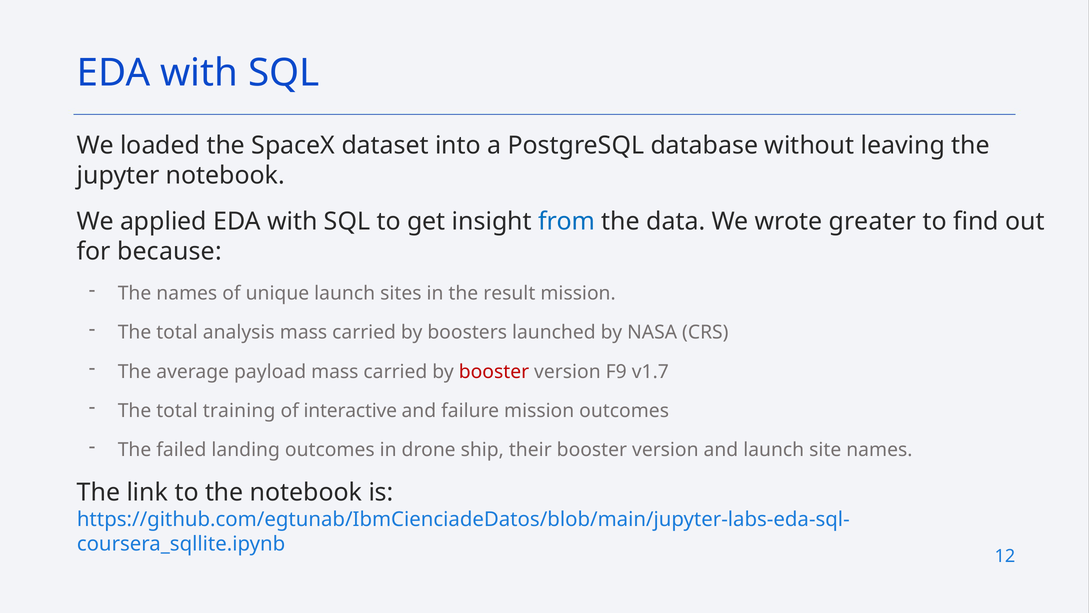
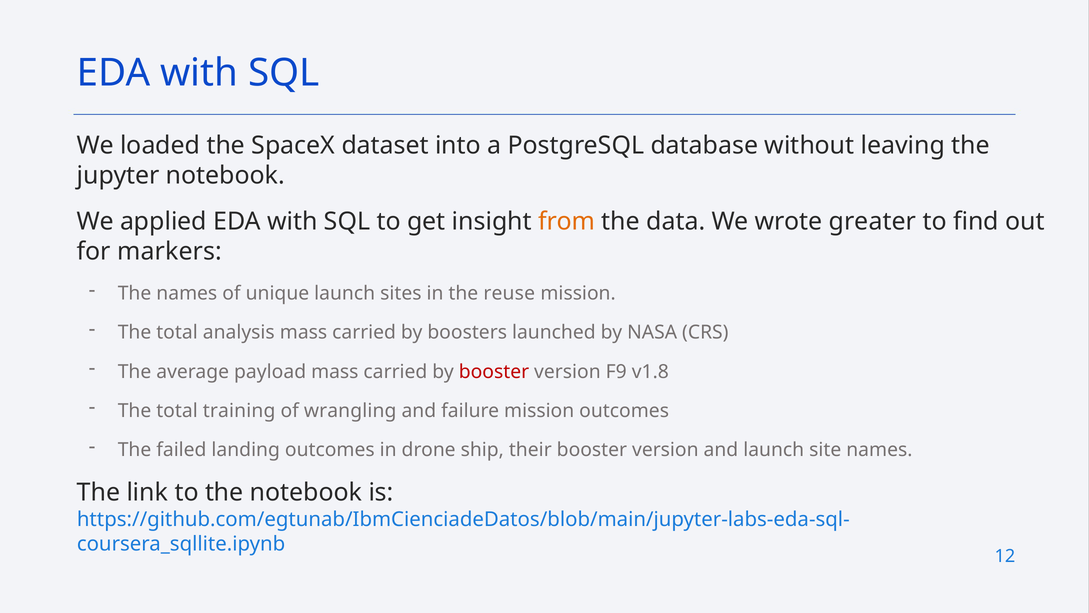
from colour: blue -> orange (567, 221)
because: because -> markers (170, 251)
result: result -> reuse (509, 293)
v1.7: v1.7 -> v1.8 (650, 371)
interactive: interactive -> wrangling (350, 410)
